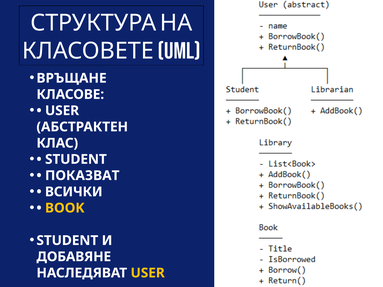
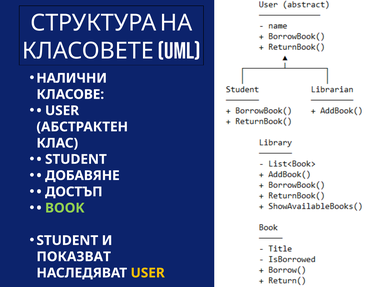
ВРЪЩАНЕ: ВРЪЩАНЕ -> НАЛИЧНИ (72, 78)
ПОКАЗВАТ: ПОКАЗВАТ -> ДОБАВЯНЕ (82, 176)
ВСИЧКИ: ВСИЧКИ -> ДОСТЪП (74, 192)
BOOK colour: yellow -> light green (65, 208)
ДОБАВЯНЕ: ДОБАВЯНЕ -> ПОКАЗВАТ (74, 257)
